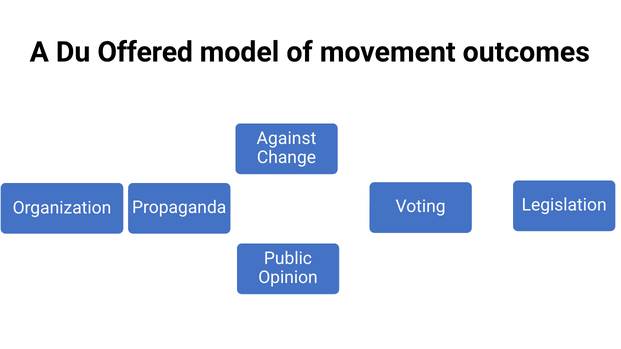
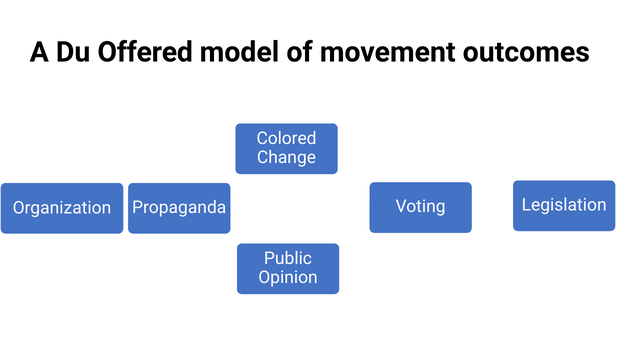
Against: Against -> Colored (287, 139)
